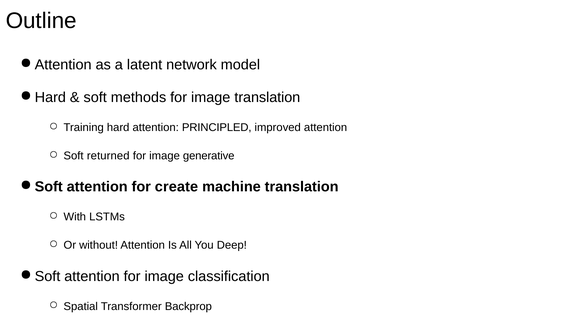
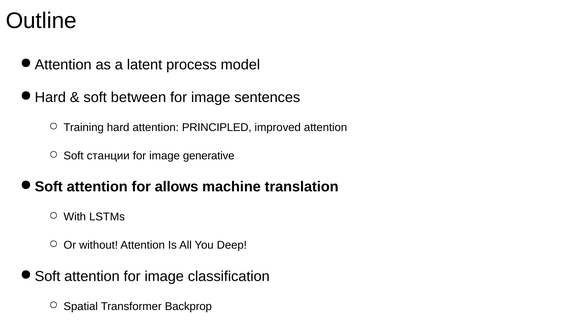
network: network -> process (191, 65)
methods: methods -> between (138, 98)
image translation: translation -> sentences (267, 98)
returned: returned -> станции (108, 156)
create: create -> allows (177, 187)
